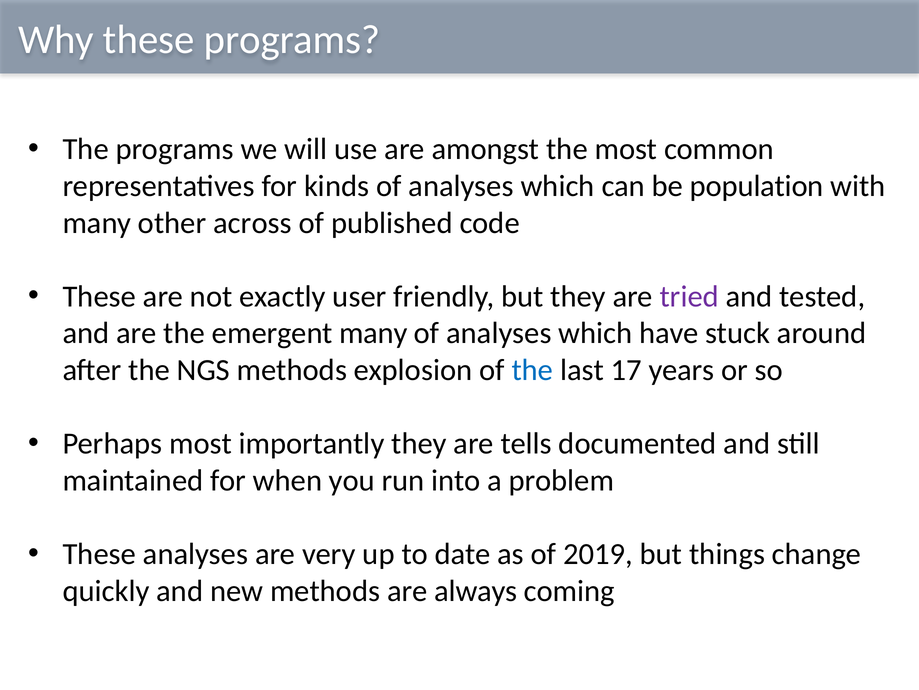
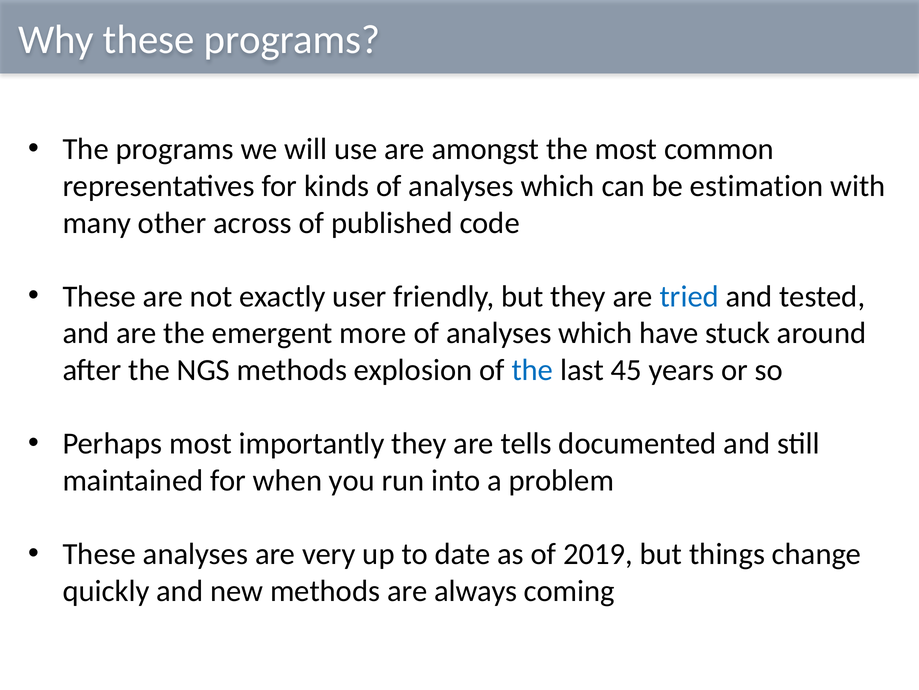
population: population -> estimation (757, 186)
tried colour: purple -> blue (689, 296)
emergent many: many -> more (373, 333)
17: 17 -> 45 (626, 370)
